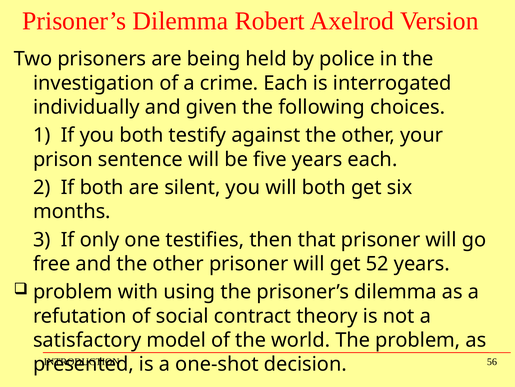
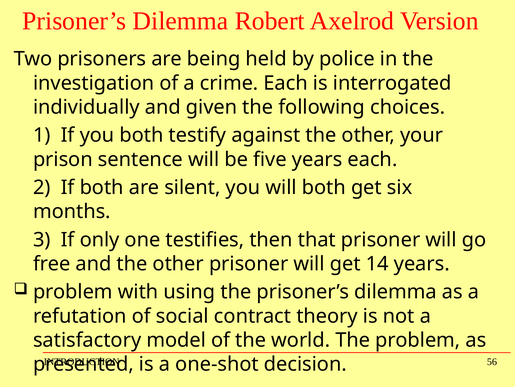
52: 52 -> 14 (377, 263)
